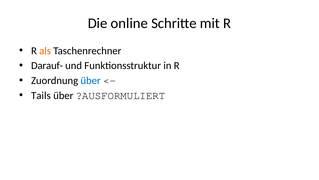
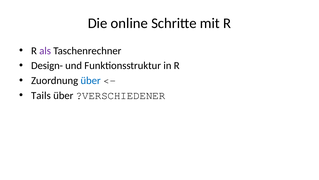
als colour: orange -> purple (45, 51)
Darauf-: Darauf- -> Design- (47, 65)
?AUSFORMULIERT: ?AUSFORMULIERT -> ?VERSCHIEDENER (120, 95)
